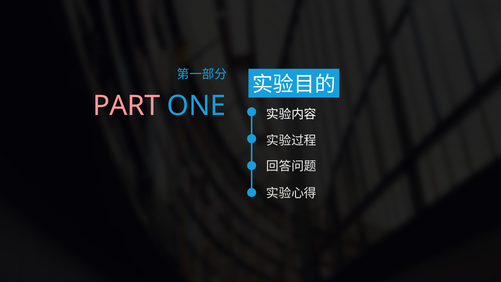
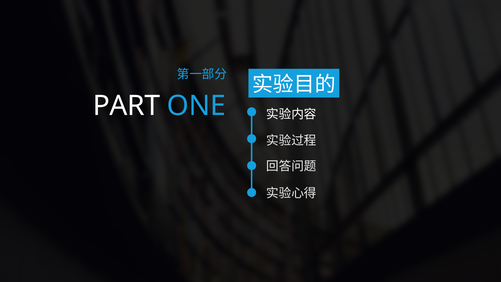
PART colour: pink -> white (126, 106)
